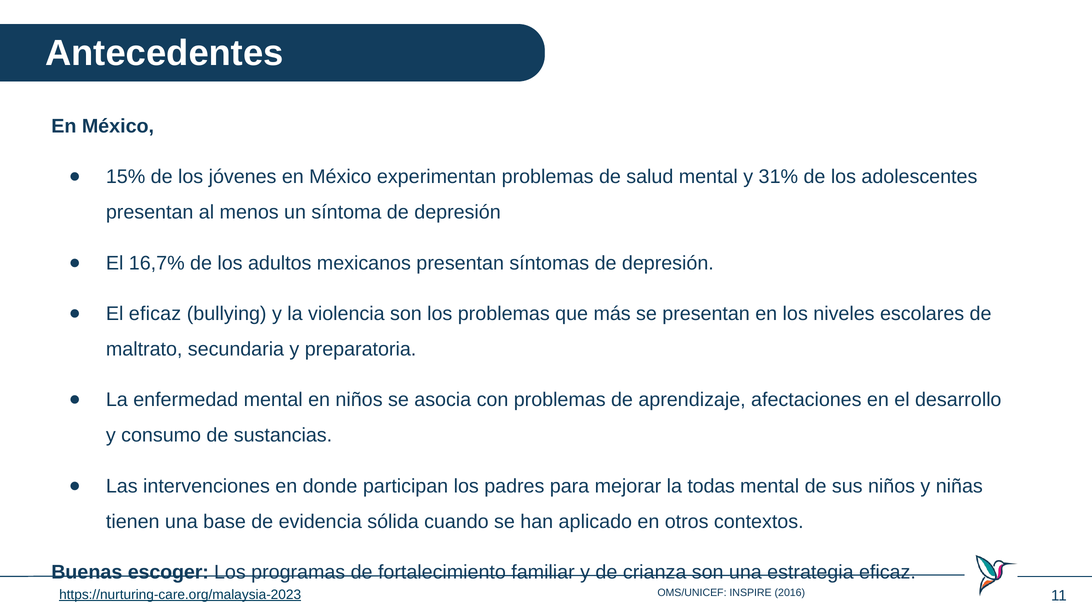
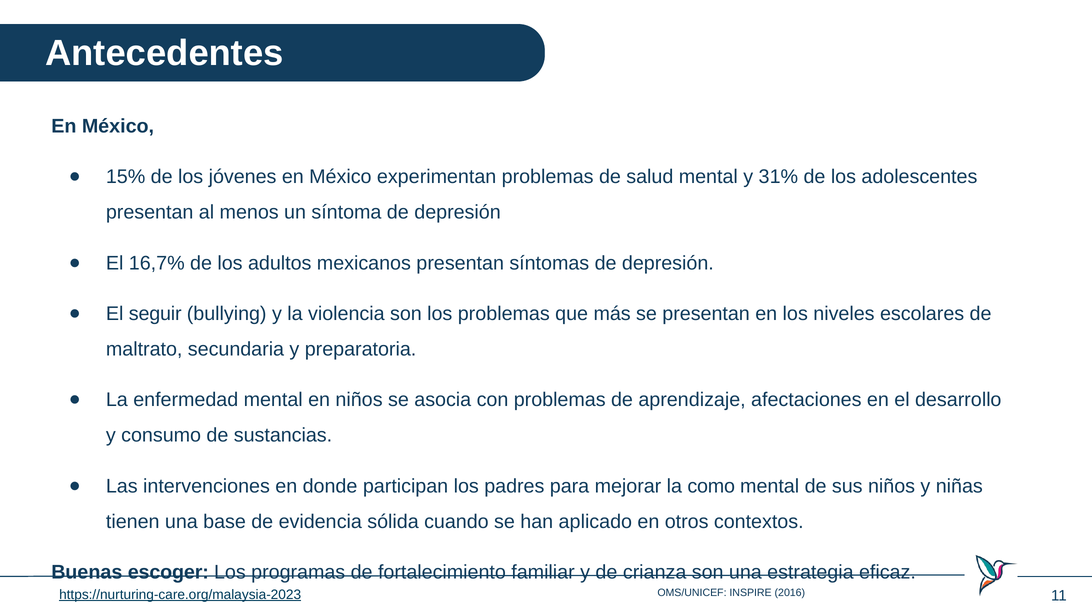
El eficaz: eficaz -> seguir (155, 314)
todas: todas -> como (711, 486)
